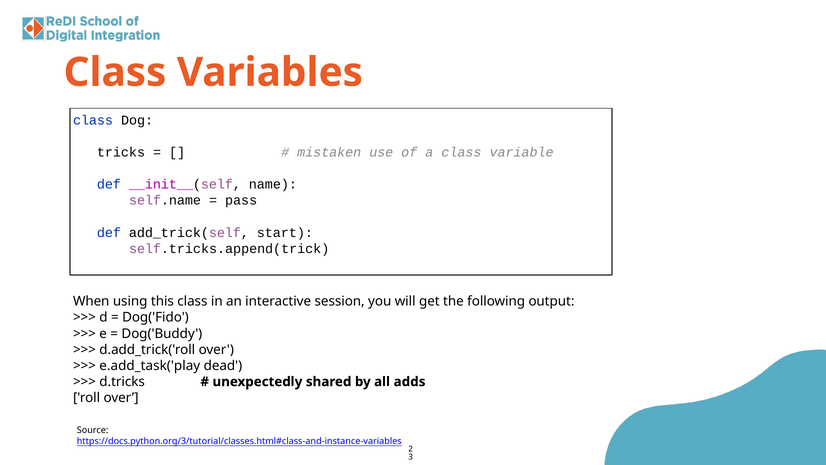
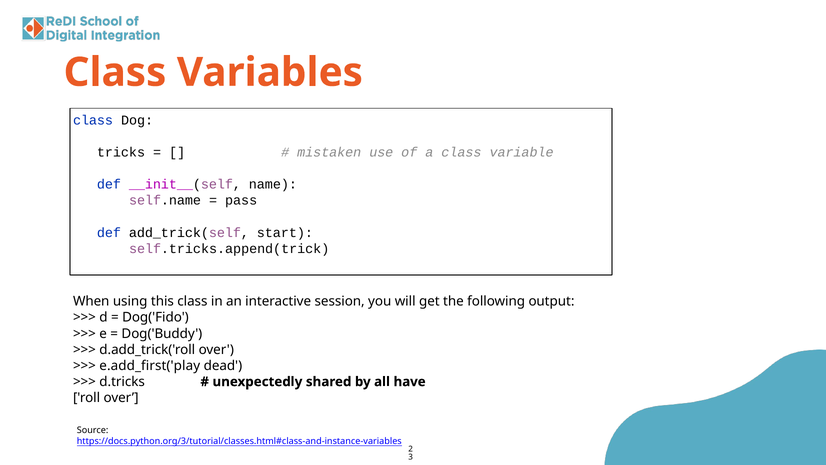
e.add_task('play: e.add_task('play -> e.add_first('play (150, 365)
adds: adds -> have (410, 381)
